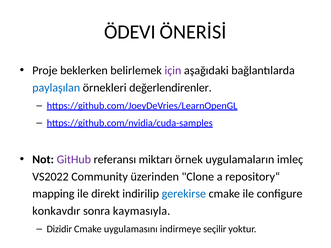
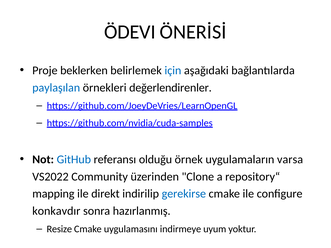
için colour: purple -> blue (173, 70)
GitHub colour: purple -> blue (74, 160)
miktarı: miktarı -> olduğu (155, 160)
imleç: imleç -> varsa (290, 160)
kaymasıyla: kaymasıyla -> hazırlanmış (142, 211)
Dizidir: Dizidir -> Resize (59, 229)
seçilir: seçilir -> uyum (215, 229)
